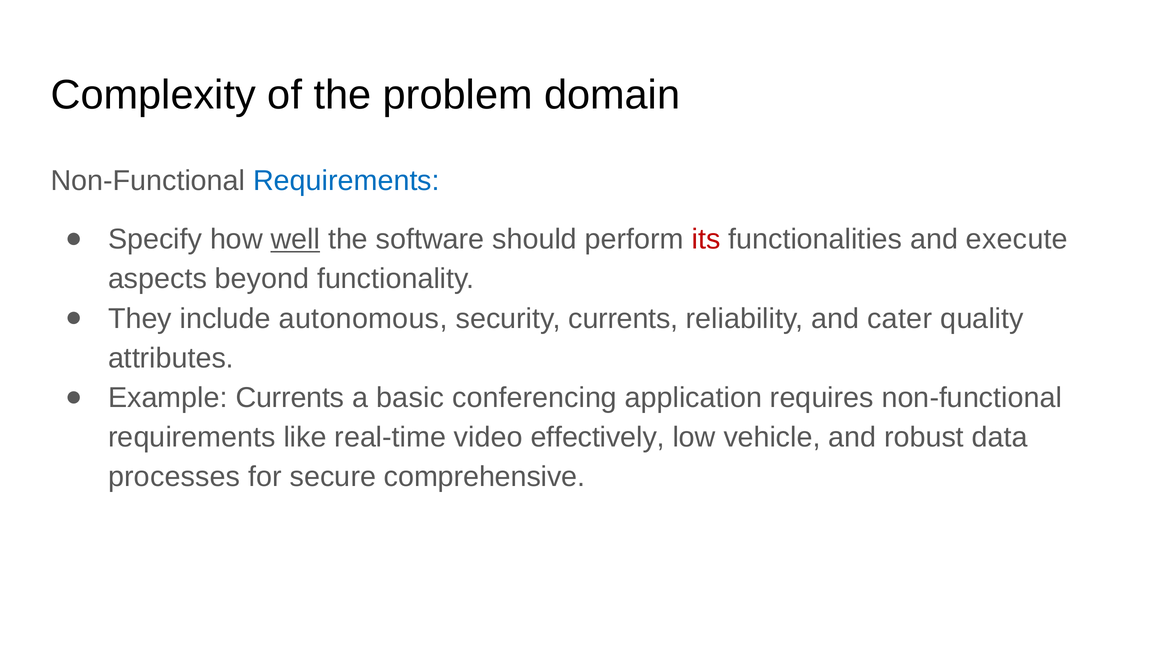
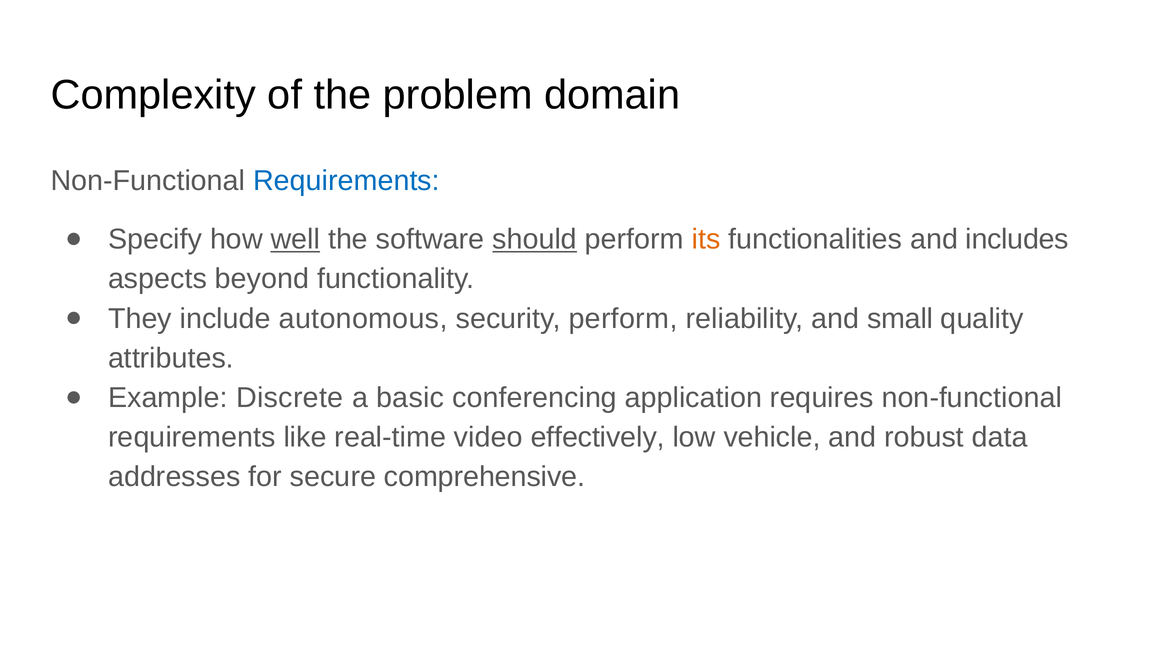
should underline: none -> present (535, 239)
its colour: red -> orange (706, 239)
execute: execute -> includes (1017, 239)
security currents: currents -> perform (623, 319)
cater: cater -> small (900, 319)
Example Currents: Currents -> Discrete (290, 398)
processes: processes -> addresses (174, 477)
